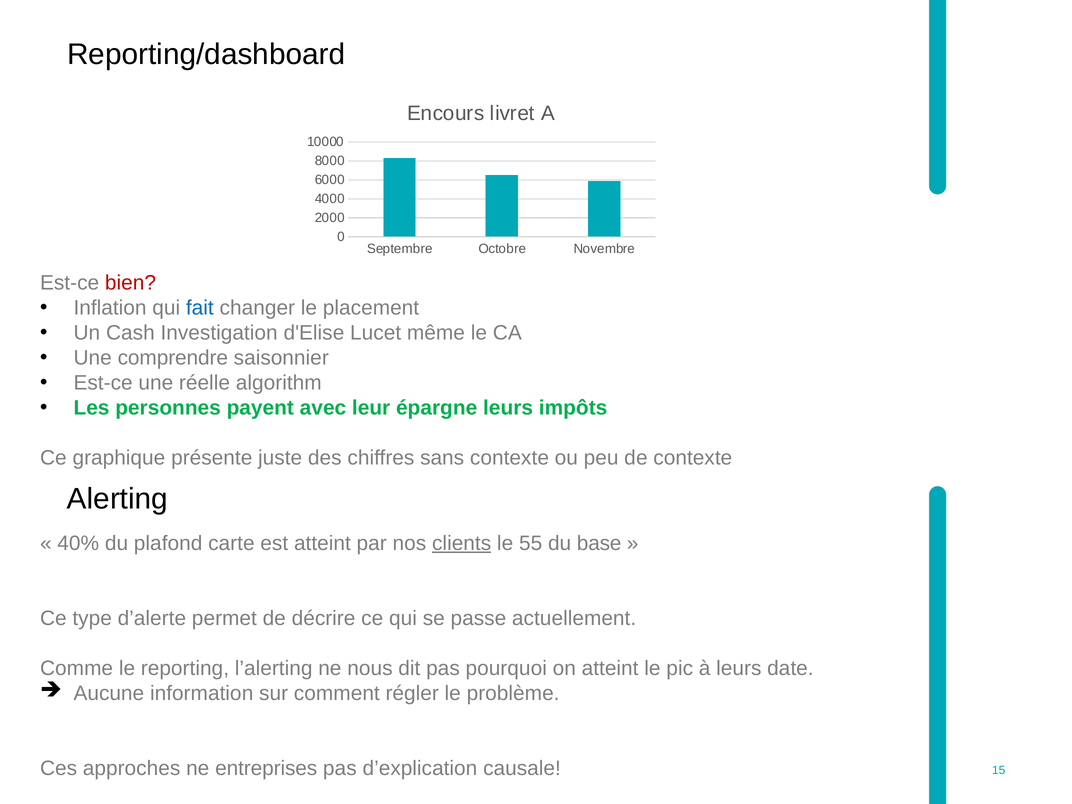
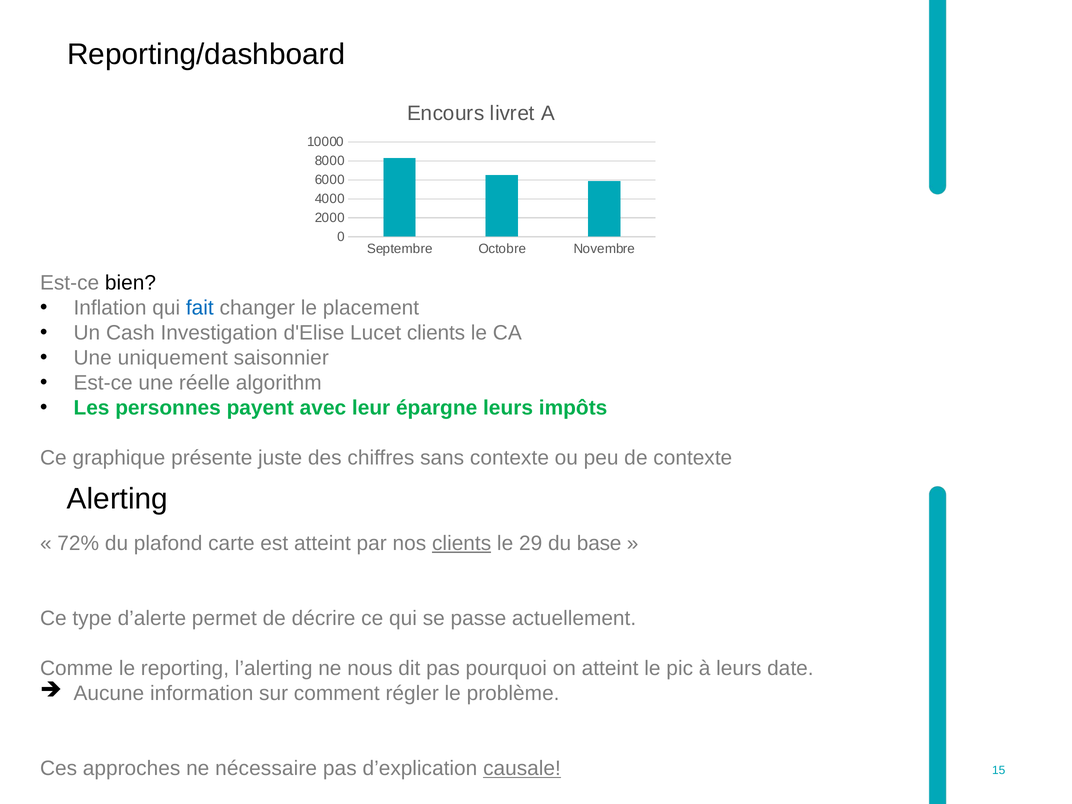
bien colour: red -> black (130, 283)
Lucet même: même -> clients (436, 333)
comprendre: comprendre -> uniquement (173, 358)
40%: 40% -> 72% (78, 543)
55: 55 -> 29 (531, 543)
entreprises: entreprises -> nécessaire (266, 768)
causale underline: none -> present (522, 768)
